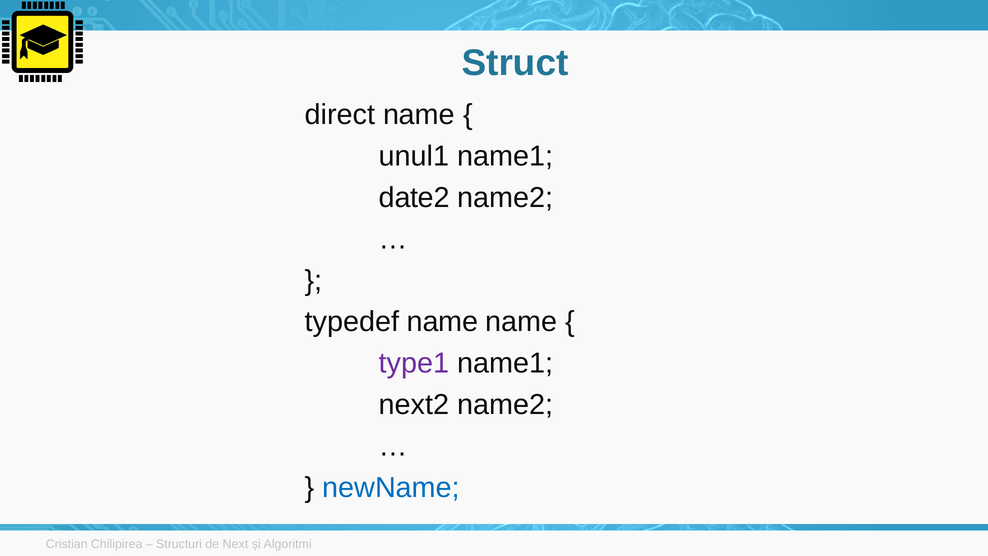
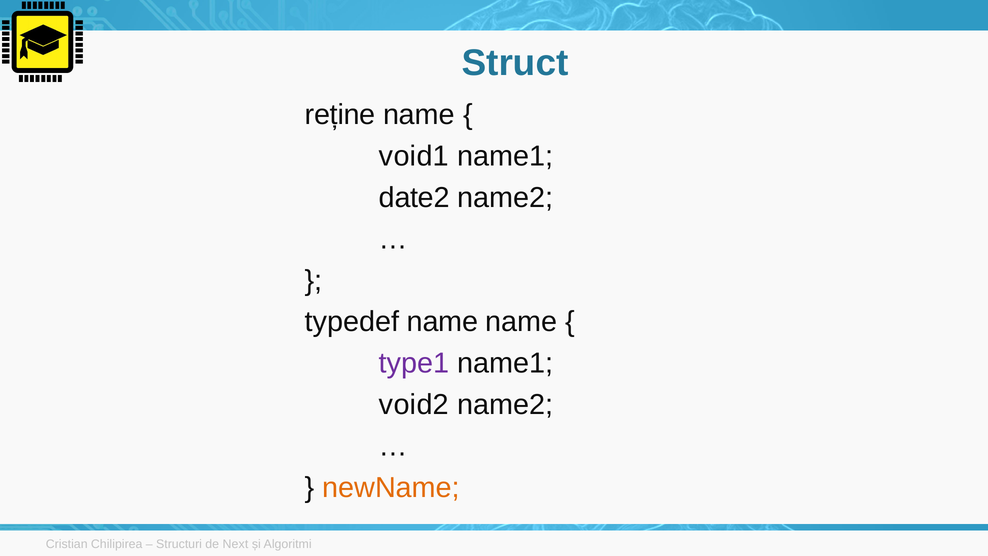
direct: direct -> reține (340, 115)
unul1: unul1 -> void1 (414, 156)
next2: next2 -> void2 (414, 405)
newName colour: blue -> orange (391, 488)
